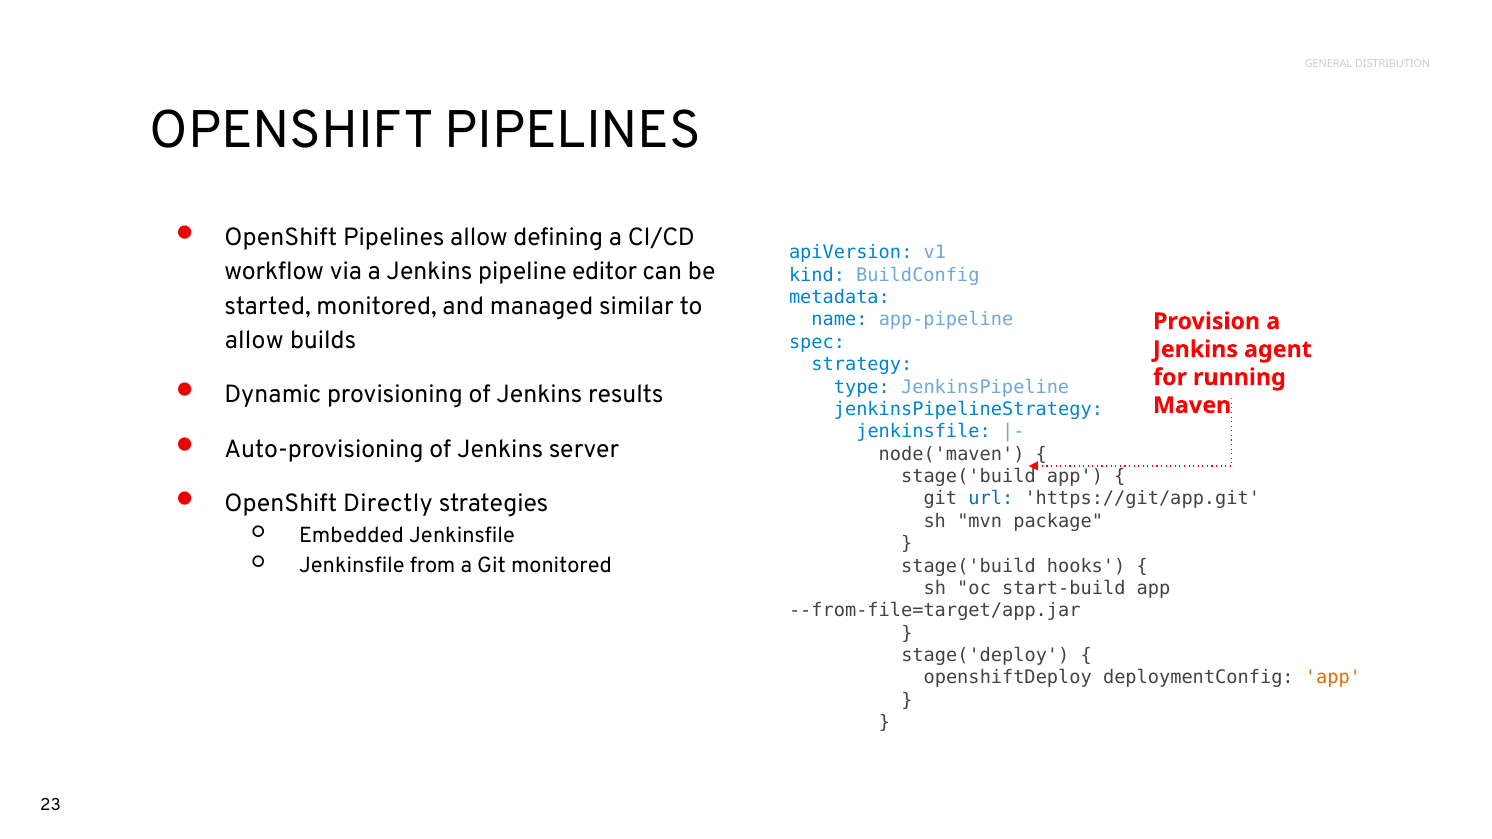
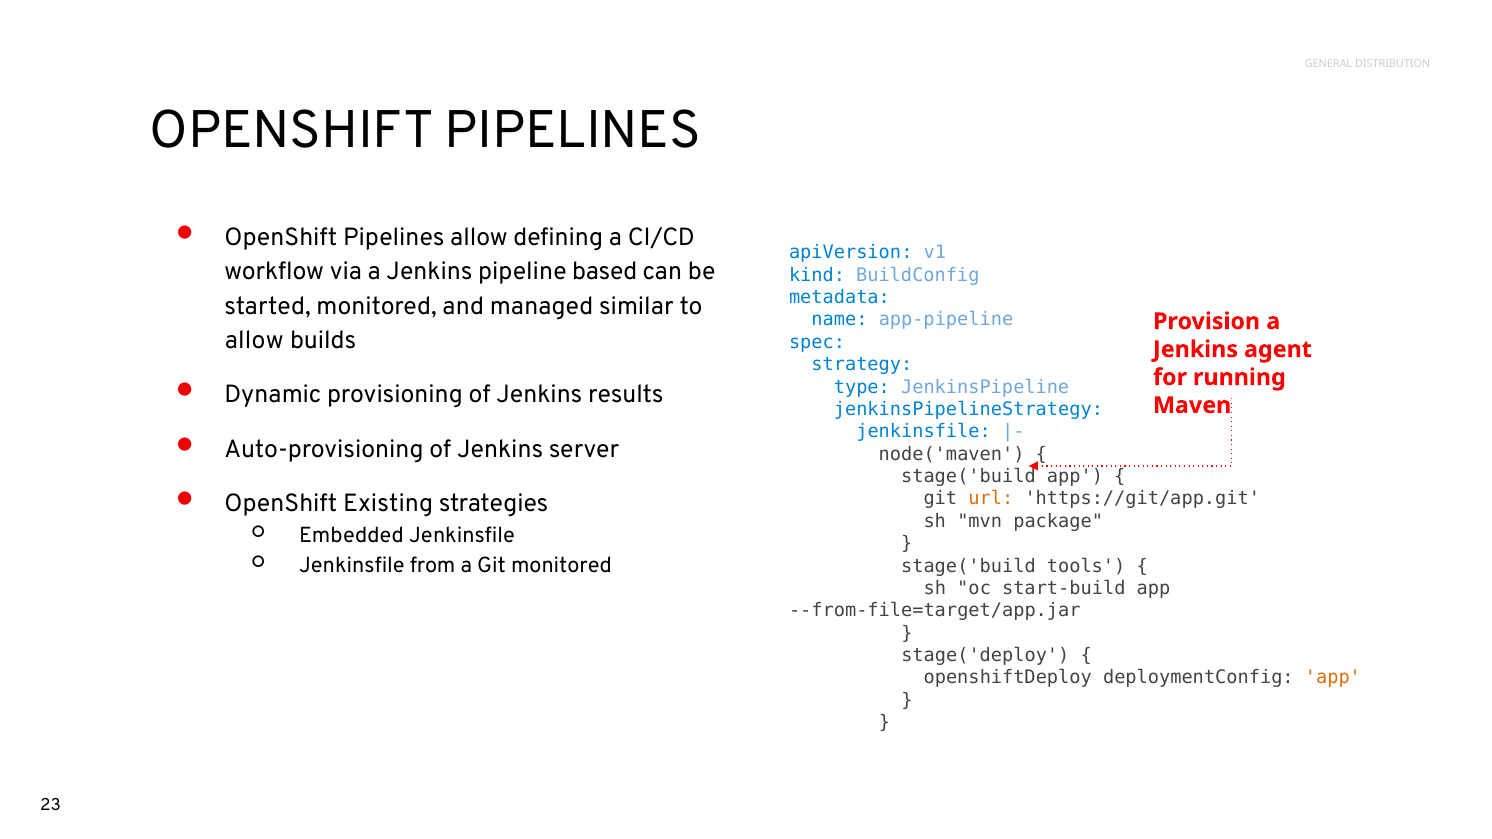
editor: editor -> based (605, 272)
url colour: blue -> orange (991, 499)
Directly: Directly -> Existing (388, 504)
hooks: hooks -> tools (1086, 566)
